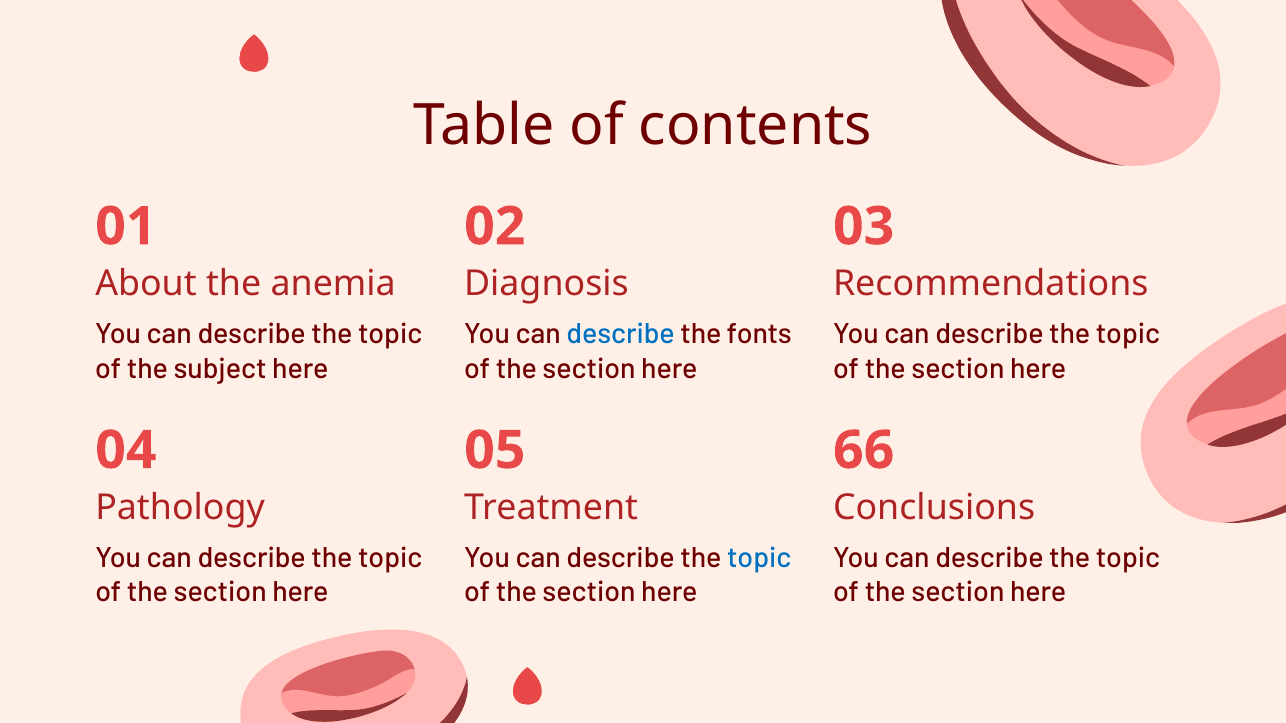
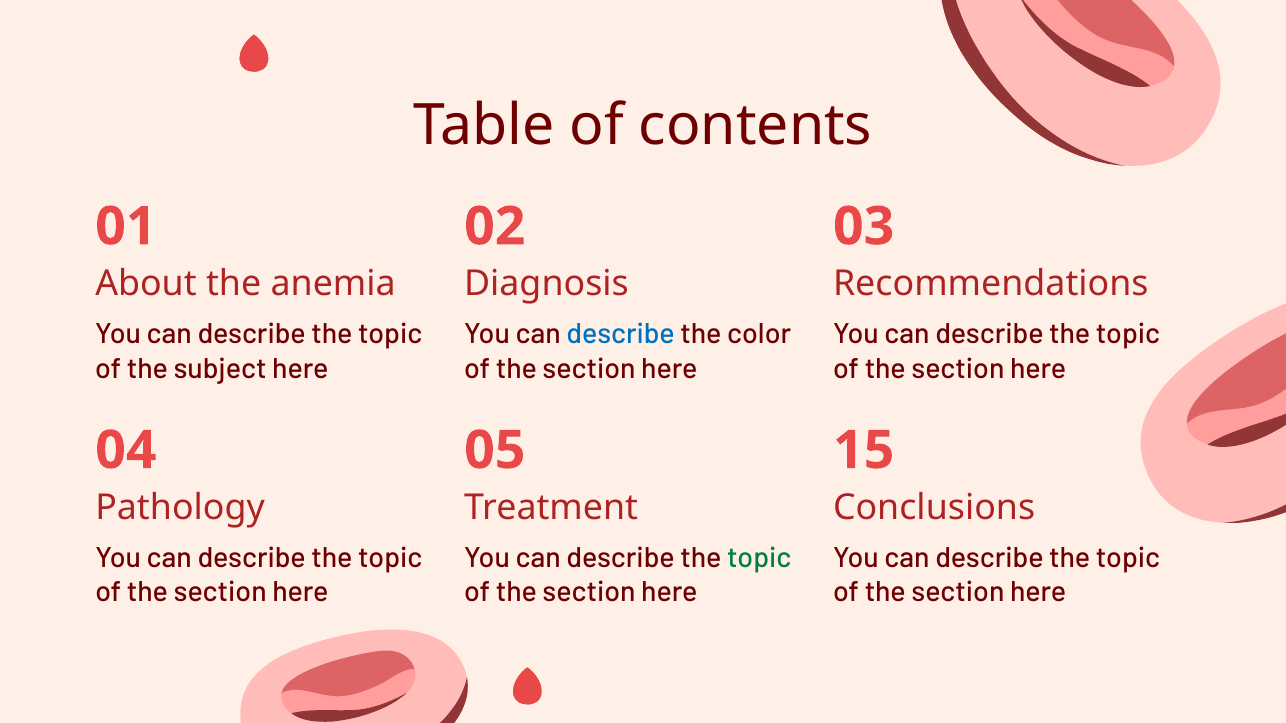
fonts: fonts -> color (759, 335)
66: 66 -> 15 (864, 451)
topic colour: blue -> green (759, 558)
